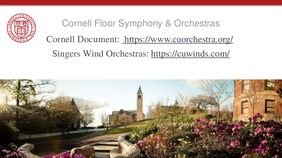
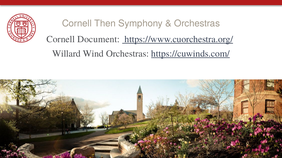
Floor: Floor -> Then (105, 24)
Singers: Singers -> Willard (66, 54)
